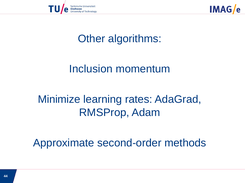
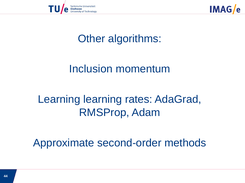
Minimize: Minimize -> Learning (59, 100)
